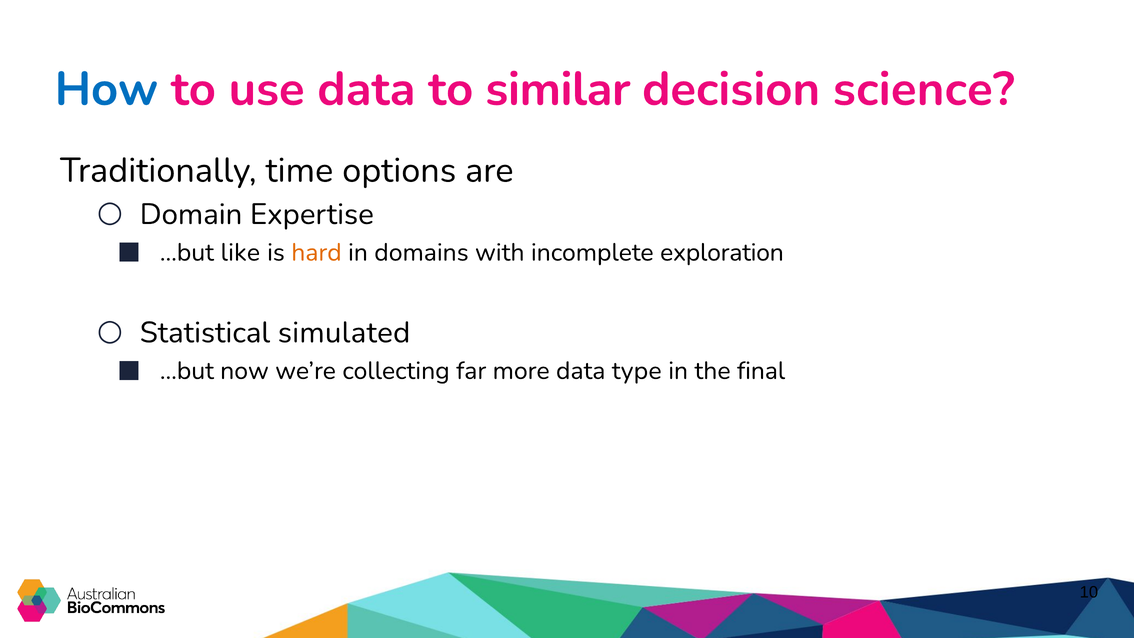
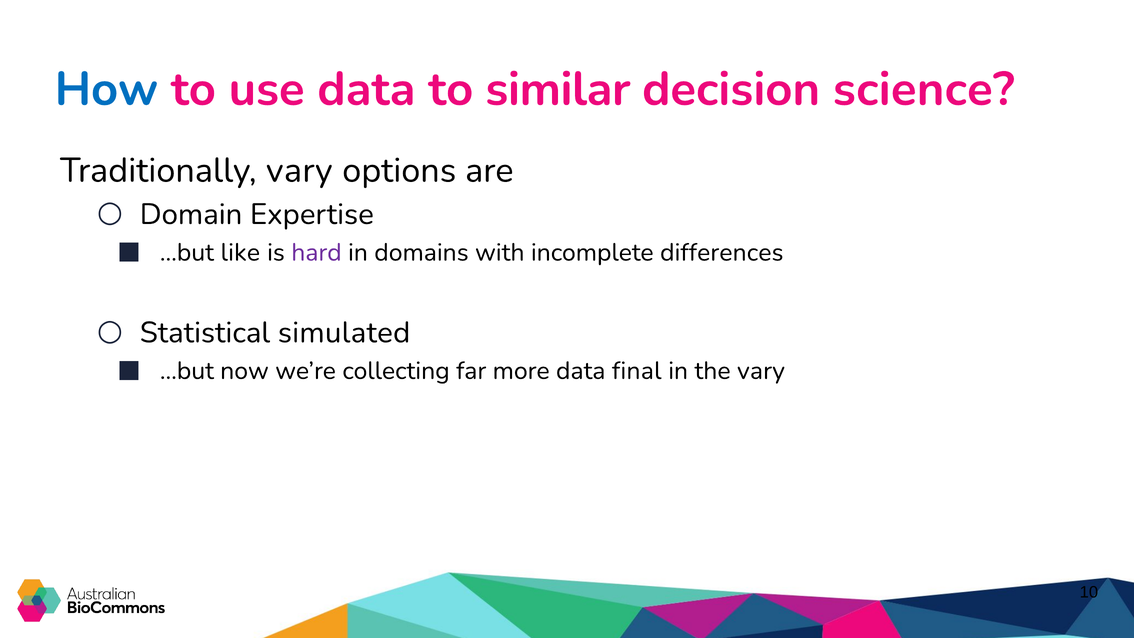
Traditionally time: time -> vary (299, 170)
hard colour: orange -> purple (316, 252)
exploration: exploration -> differences (722, 252)
type: type -> final (637, 371)
the final: final -> vary (761, 371)
